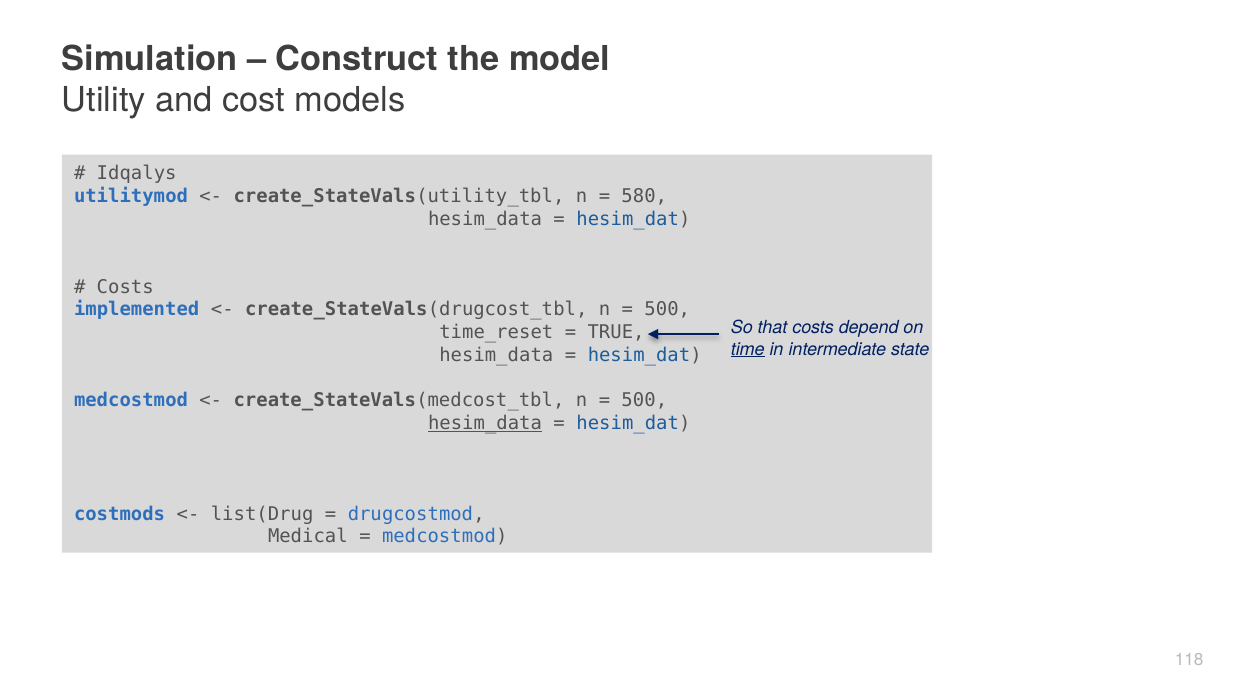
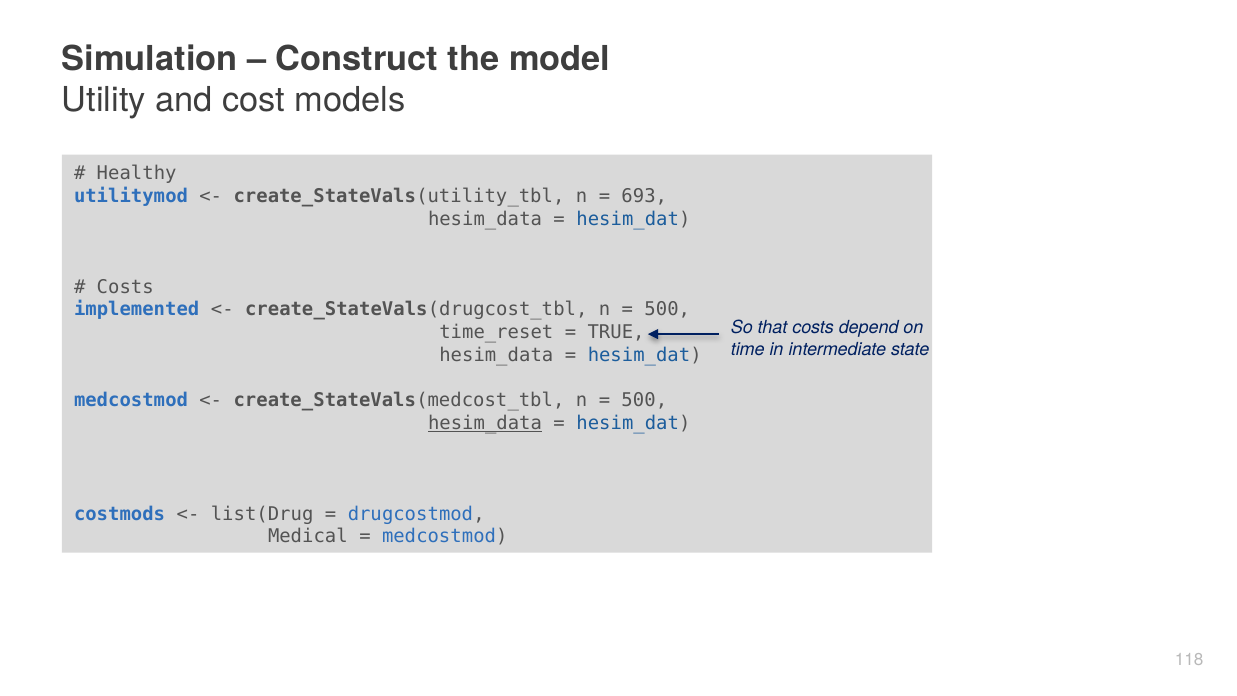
Idqalys: Idqalys -> Healthy (137, 173)
580: 580 -> 693 (644, 196)
time underline: present -> none (748, 349)
